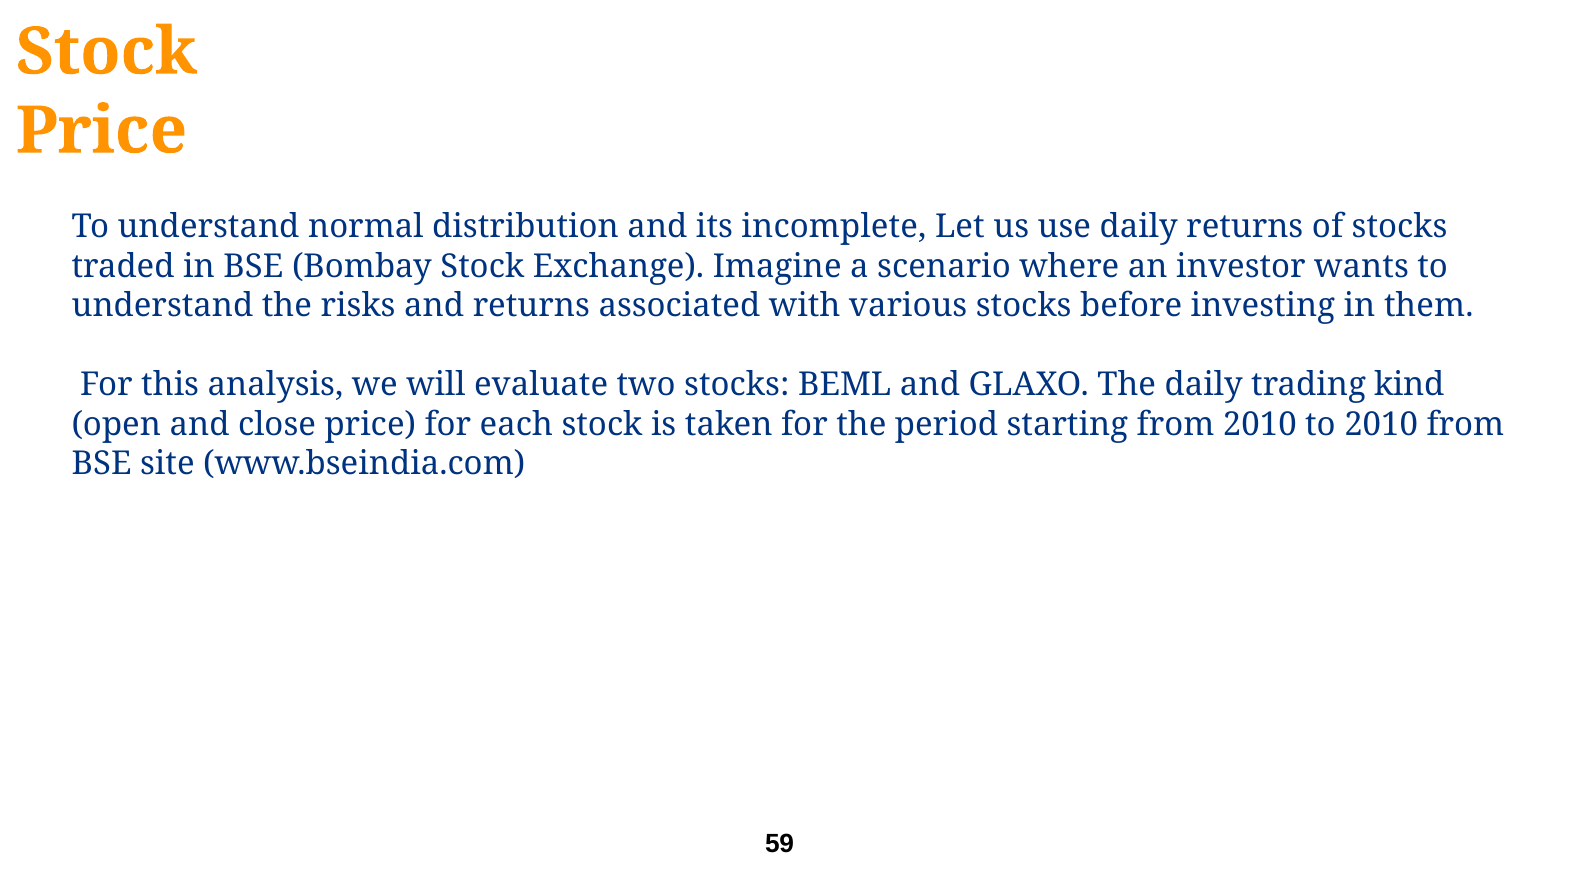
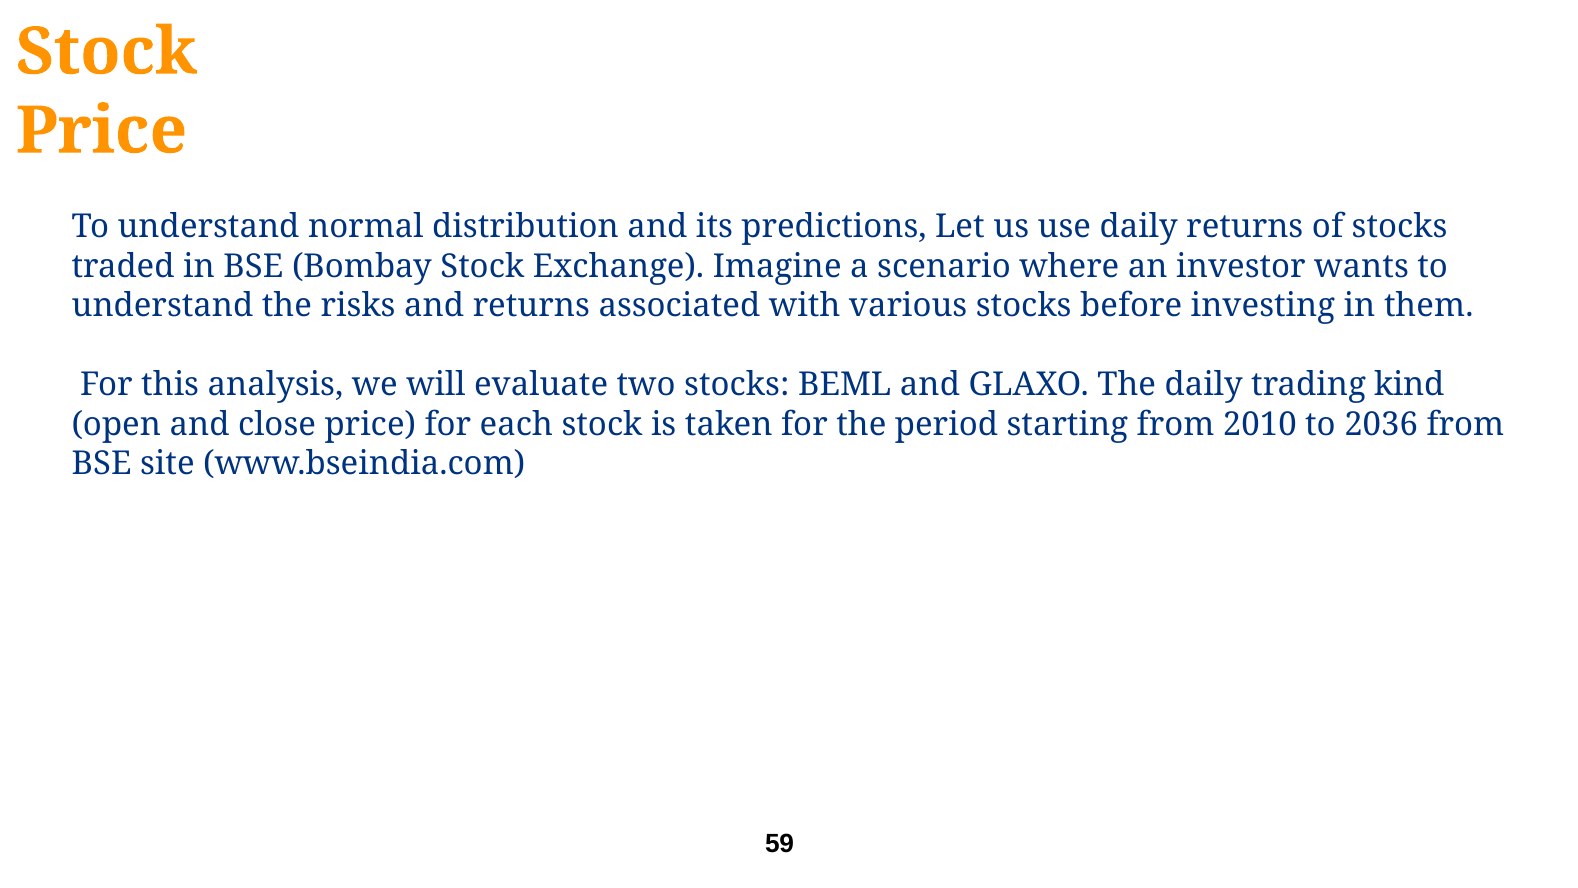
incomplete: incomplete -> predictions (834, 227)
to 2010: 2010 -> 2036 (1381, 424)
